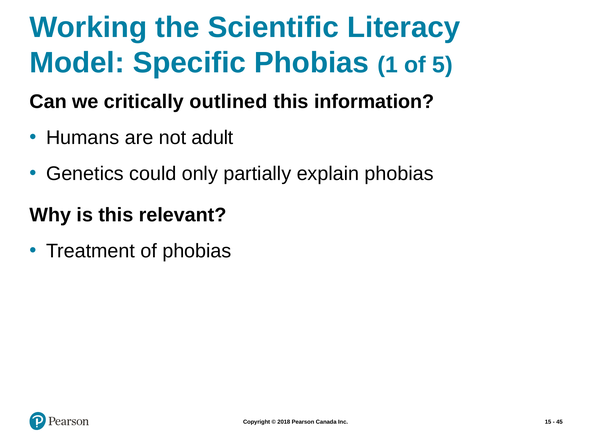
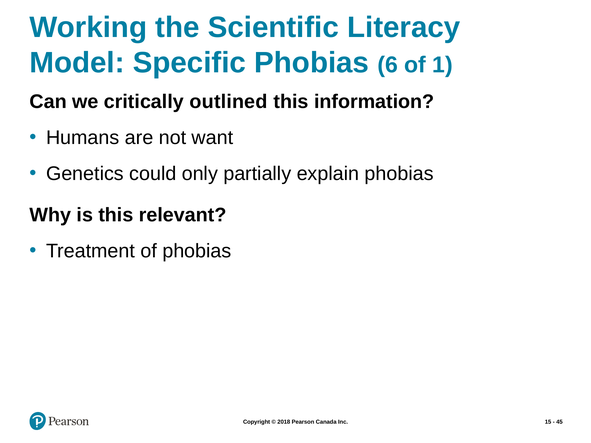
1: 1 -> 6 (388, 65)
5: 5 -> 1 (442, 65)
adult: adult -> want (212, 138)
